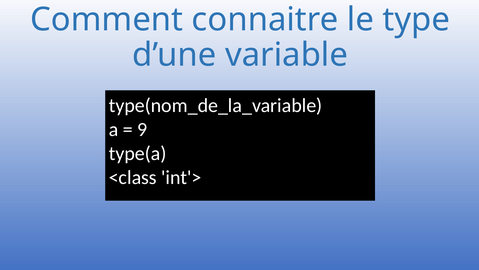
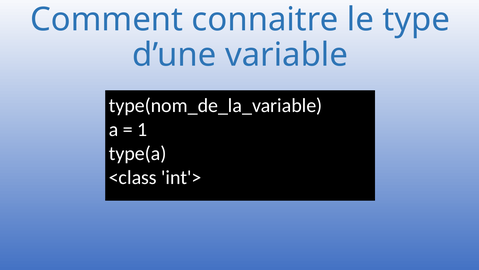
9: 9 -> 1 (142, 129)
